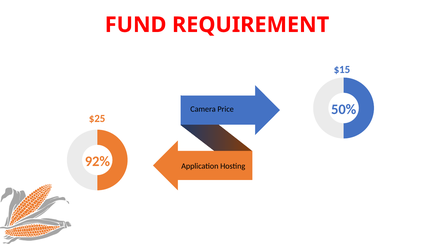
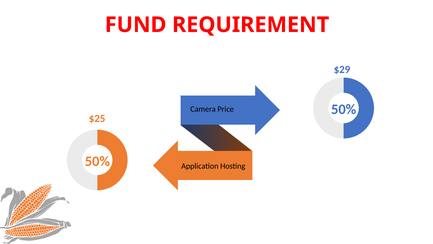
$15: $15 -> $29 (342, 70)
92%: 92% -> 50% (97, 161)
